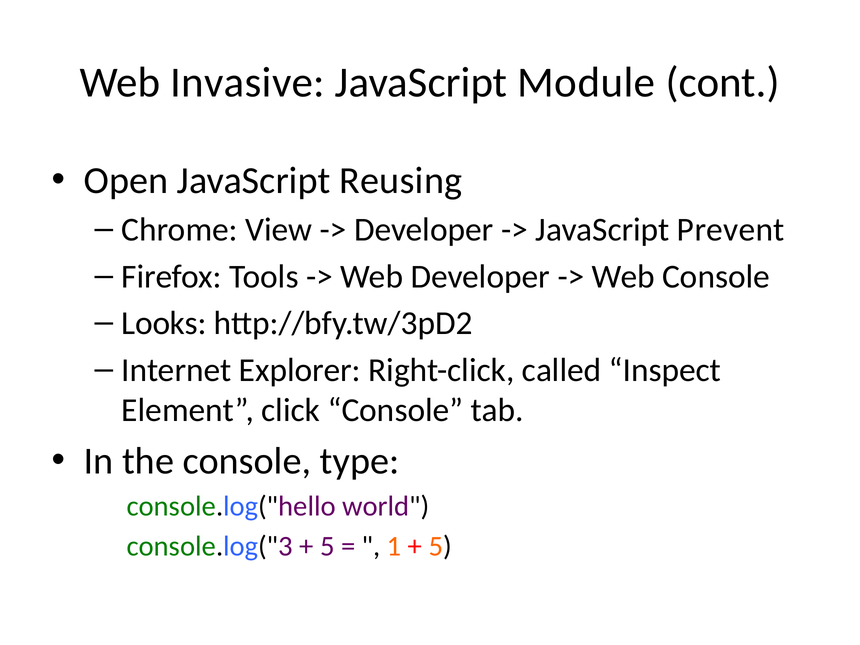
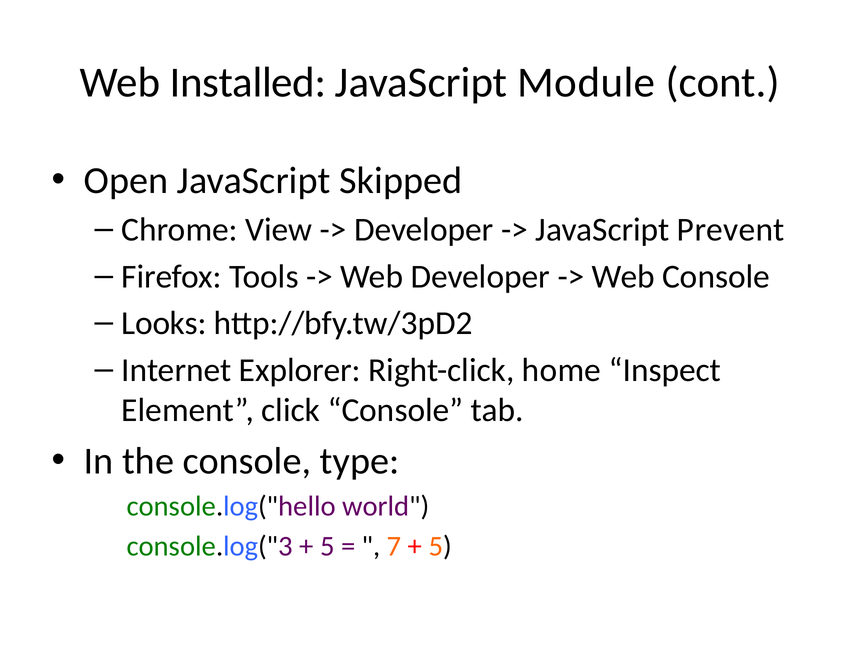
Invasive: Invasive -> Installed (248, 83)
Reusing: Reusing -> Skipped (401, 180)
called: called -> home (561, 370)
1: 1 -> 7 (394, 546)
